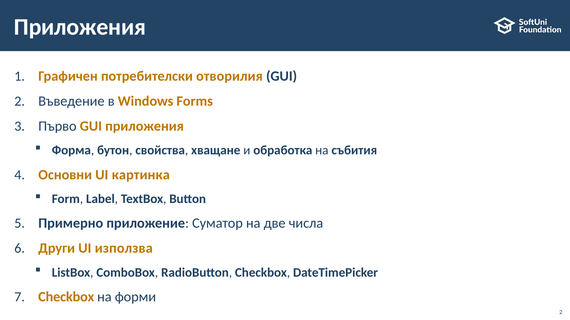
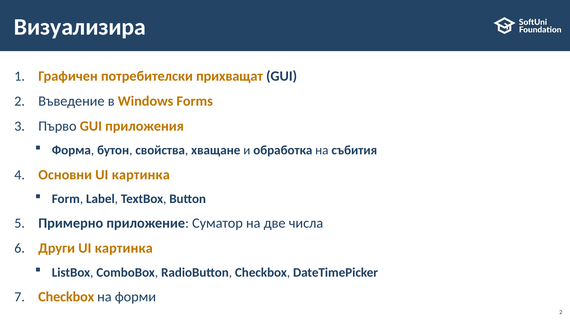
Приложения: Приложения -> Визуализира (80, 27)
отворилия: отворилия -> прихващат (230, 76)
използва: използва -> картинка (124, 249)
